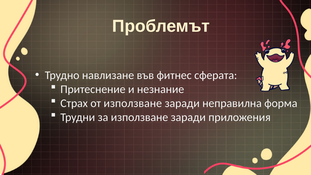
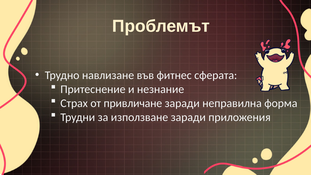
от използване: използване -> привличане (133, 103)
